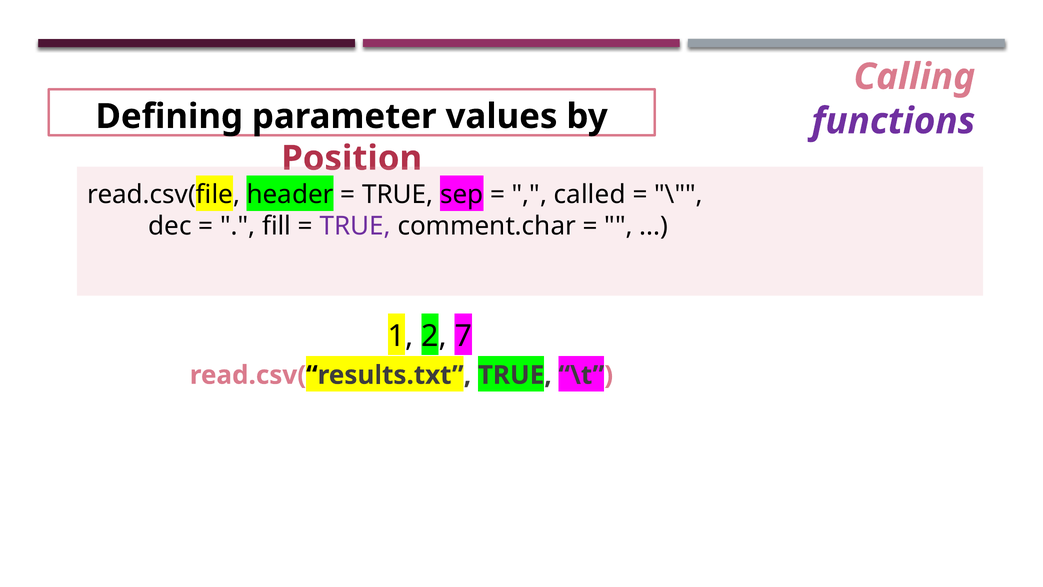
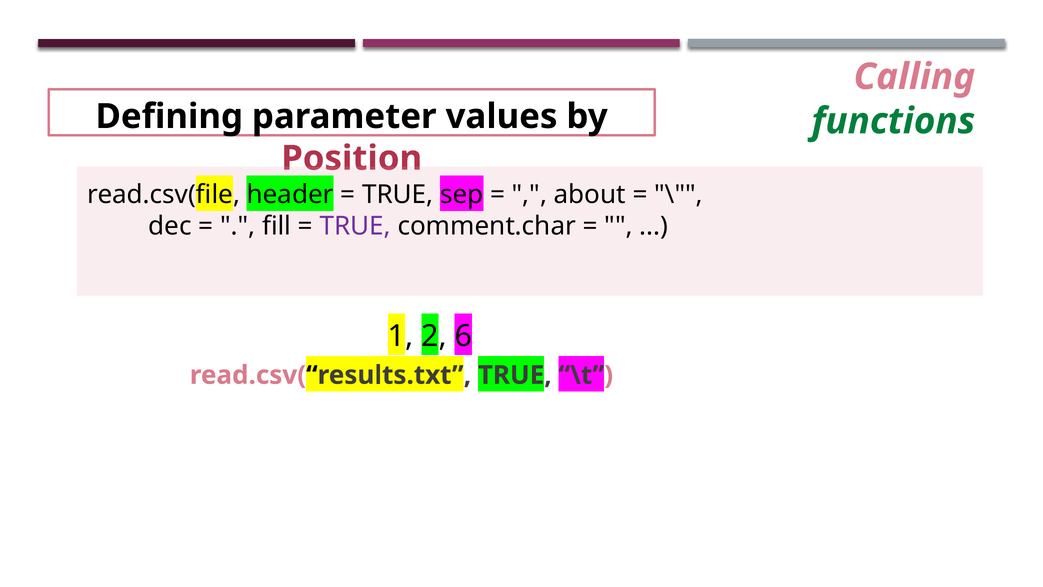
functions colour: purple -> green (893, 121)
called: called -> about (590, 195)
7: 7 -> 6 (463, 336)
